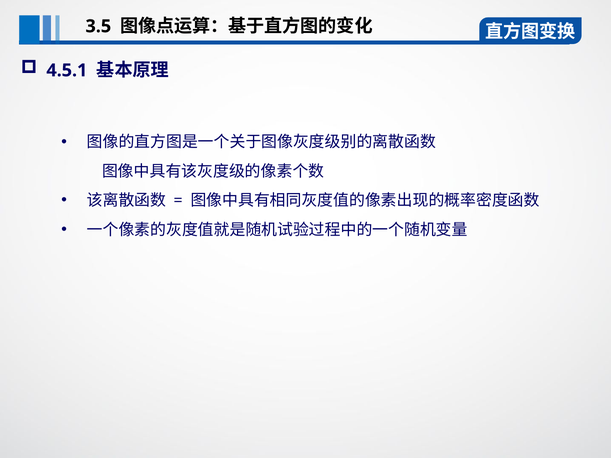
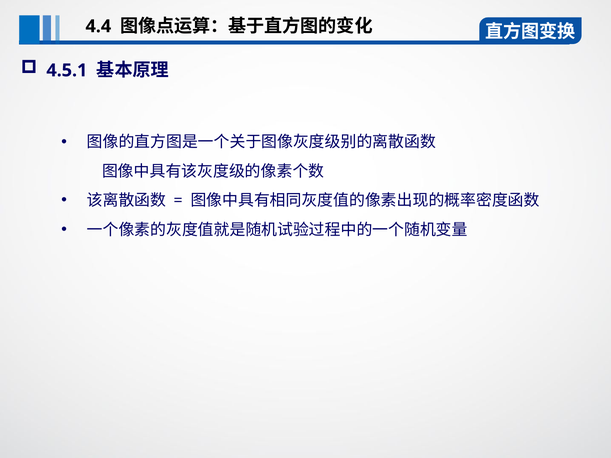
3.5: 3.5 -> 4.4 (98, 26)
